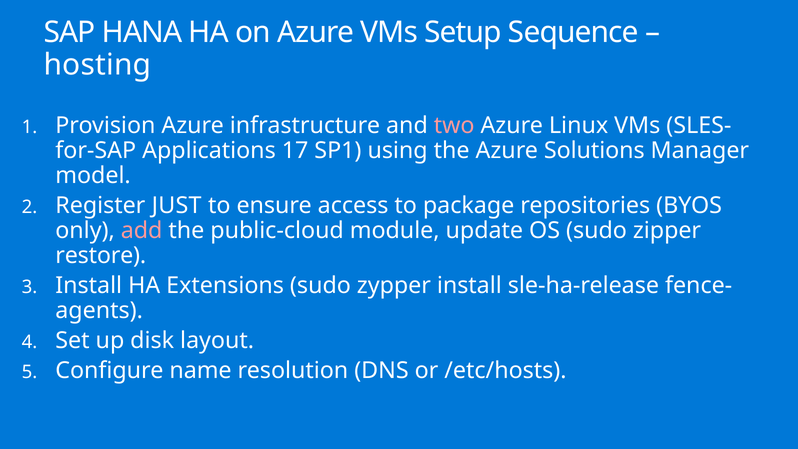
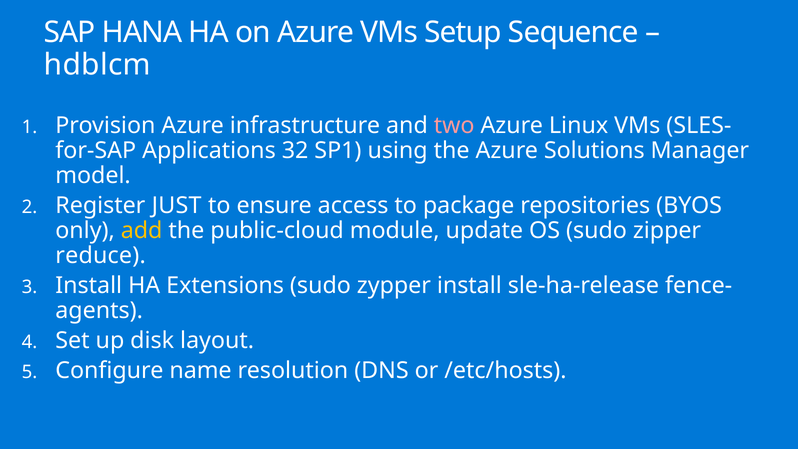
hosting: hosting -> hdblcm (97, 65)
17: 17 -> 32 (295, 150)
add colour: pink -> yellow (142, 231)
restore: restore -> reduce (101, 256)
